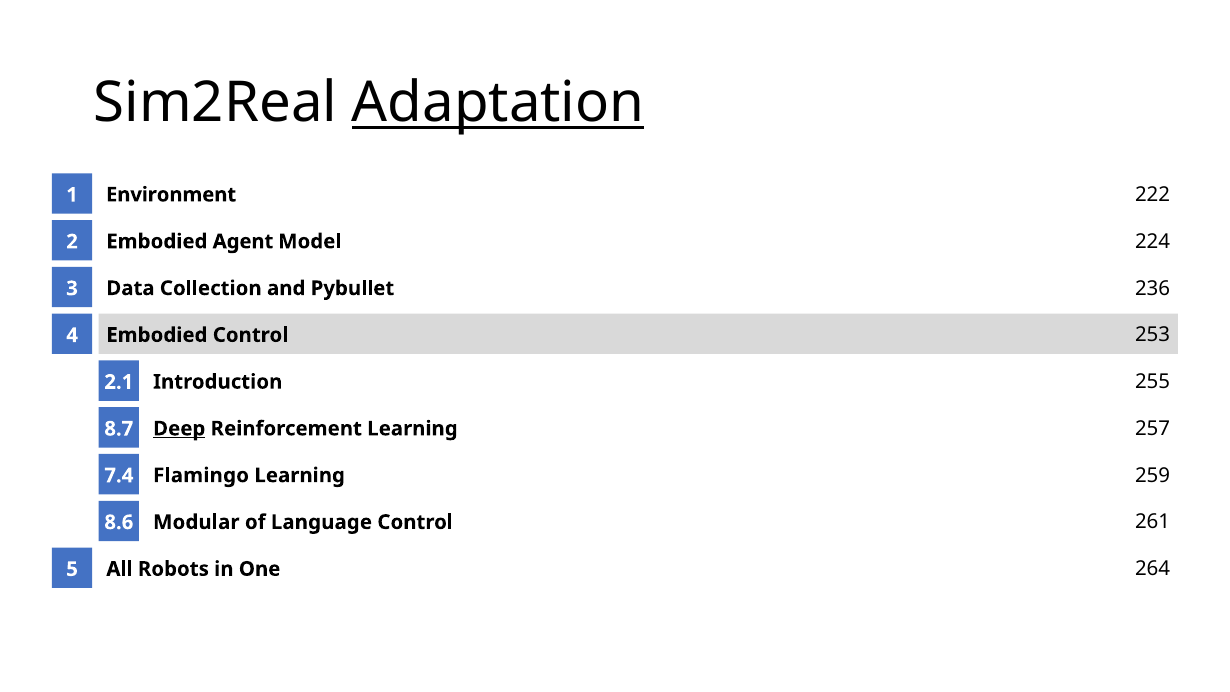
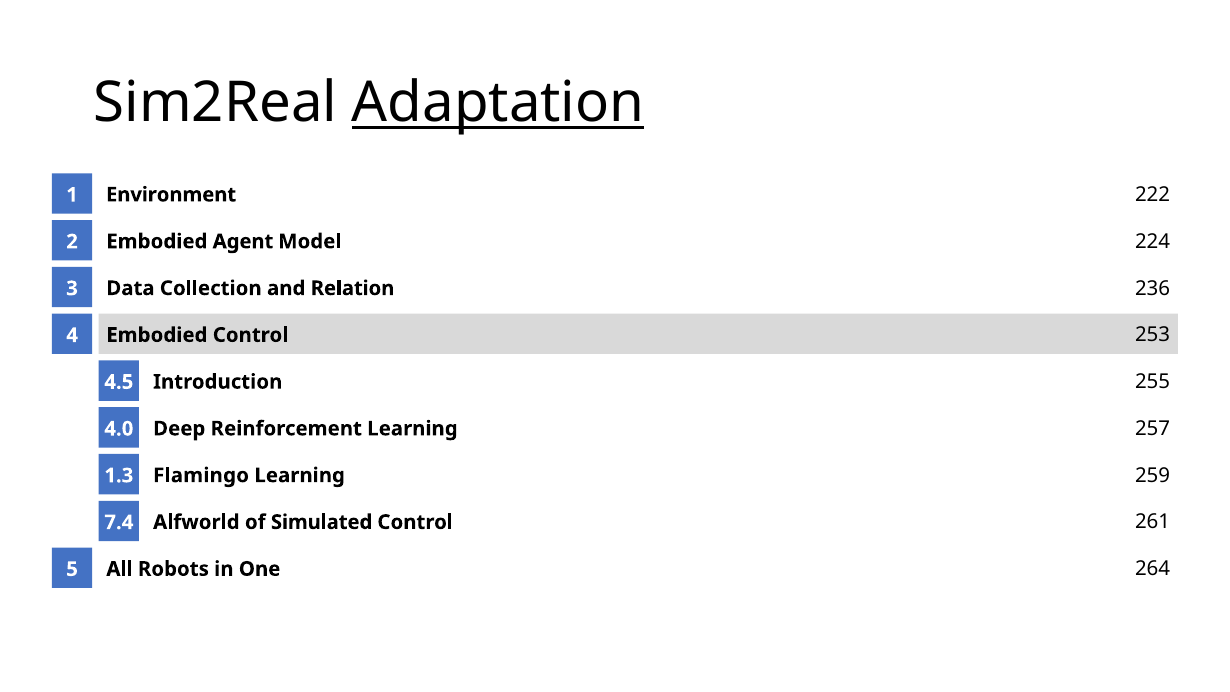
Pybullet: Pybullet -> Relation (353, 288)
2.1: 2.1 -> 4.5 (119, 382)
Deep underline: present -> none (179, 429)
8.7: 8.7 -> 4.0 (119, 429)
7.4: 7.4 -> 1.3 (119, 476)
Modular: Modular -> Alfworld (196, 522)
Language: Language -> Simulated (322, 522)
8.6: 8.6 -> 7.4 (119, 522)
